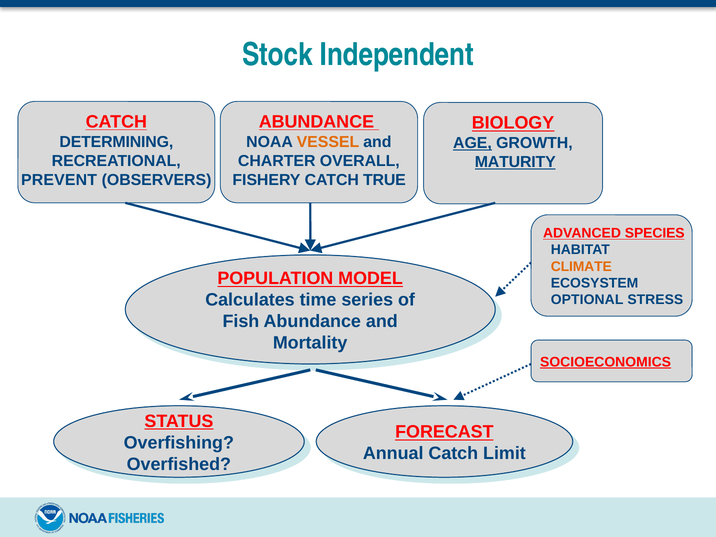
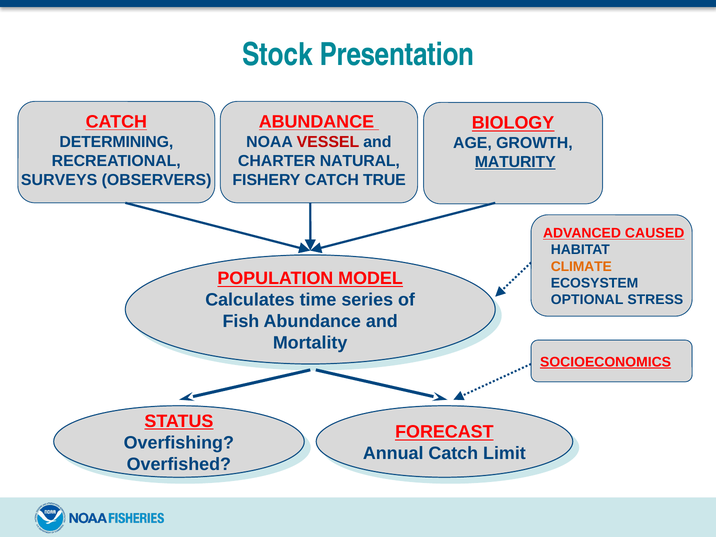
Independent: Independent -> Presentation (397, 55)
VESSEL colour: orange -> red (328, 142)
AGE underline: present -> none (472, 143)
OVERALL: OVERALL -> NATURAL (360, 161)
PREVENT: PREVENT -> SURVEYS (59, 180)
SPECIES: SPECIES -> CAUSED (655, 233)
